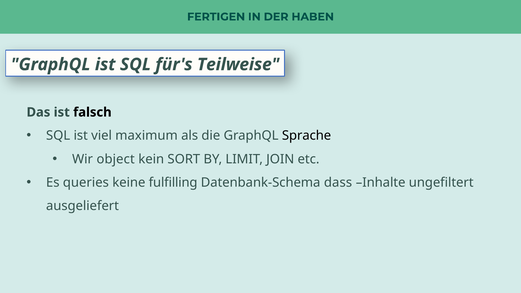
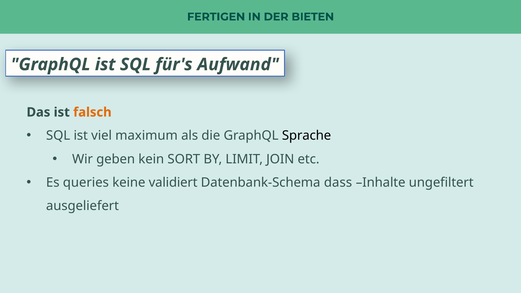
HABEN: HABEN -> BIETEN (313, 17)
Teilweise: Teilweise -> Aufwand (238, 64)
falsch colour: black -> orange (92, 112)
object: object -> geben (116, 159)
fulfilling: fulfilling -> validiert (173, 183)
